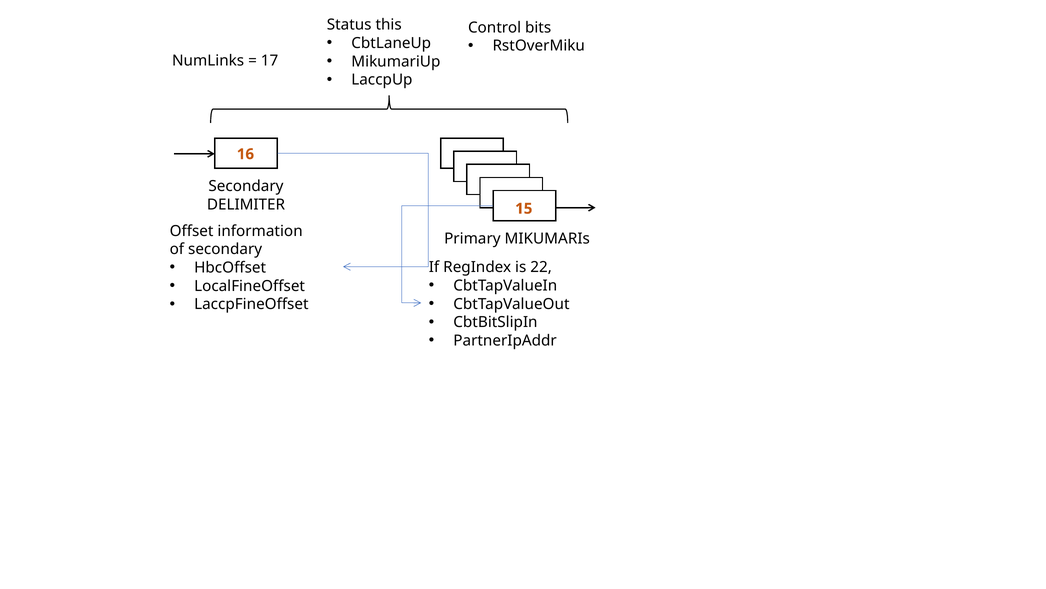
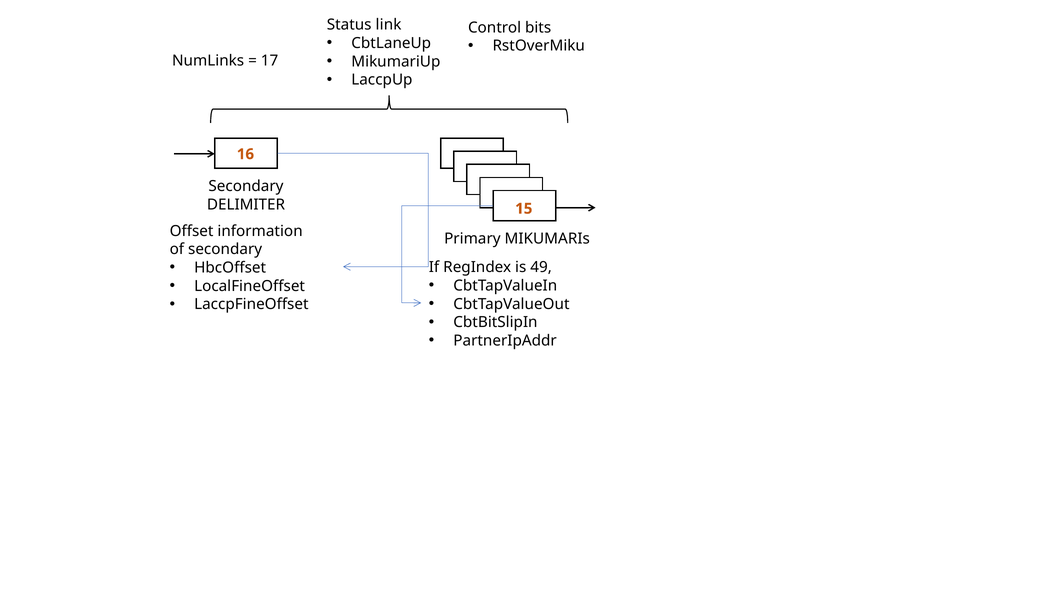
this: this -> link (389, 25)
22: 22 -> 49 (541, 267)
